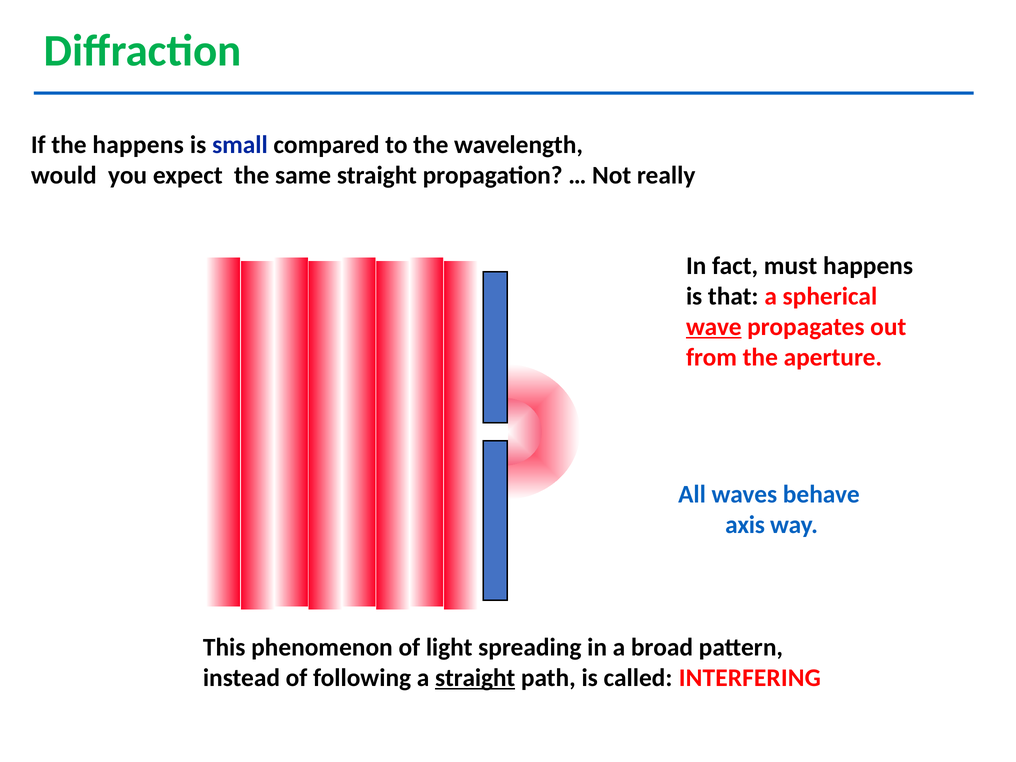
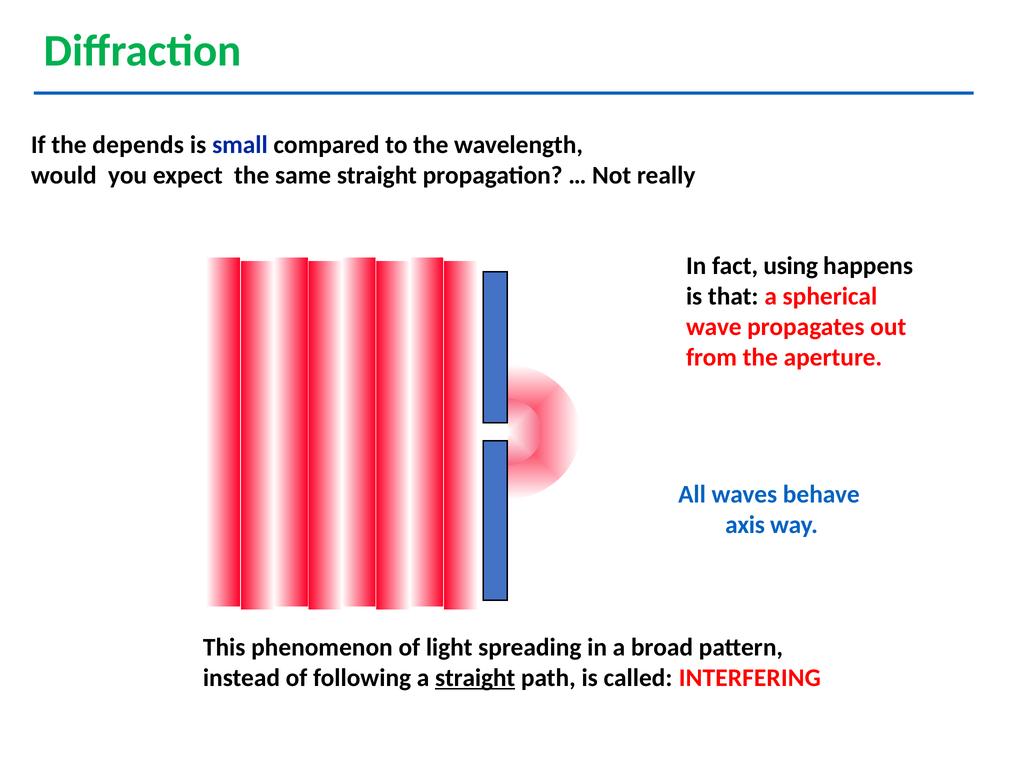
the happens: happens -> depends (138, 145)
must: must -> using (791, 266)
wave underline: present -> none (714, 327)
